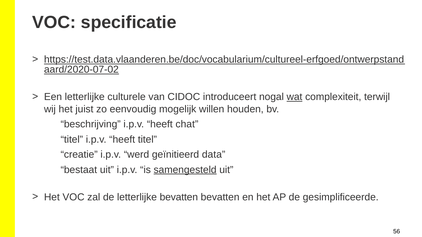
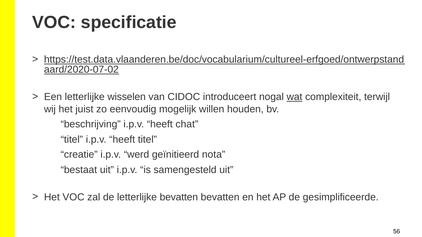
culturele: culturele -> wisselen (127, 97)
data: data -> nota (214, 155)
samengesteld underline: present -> none (185, 170)
